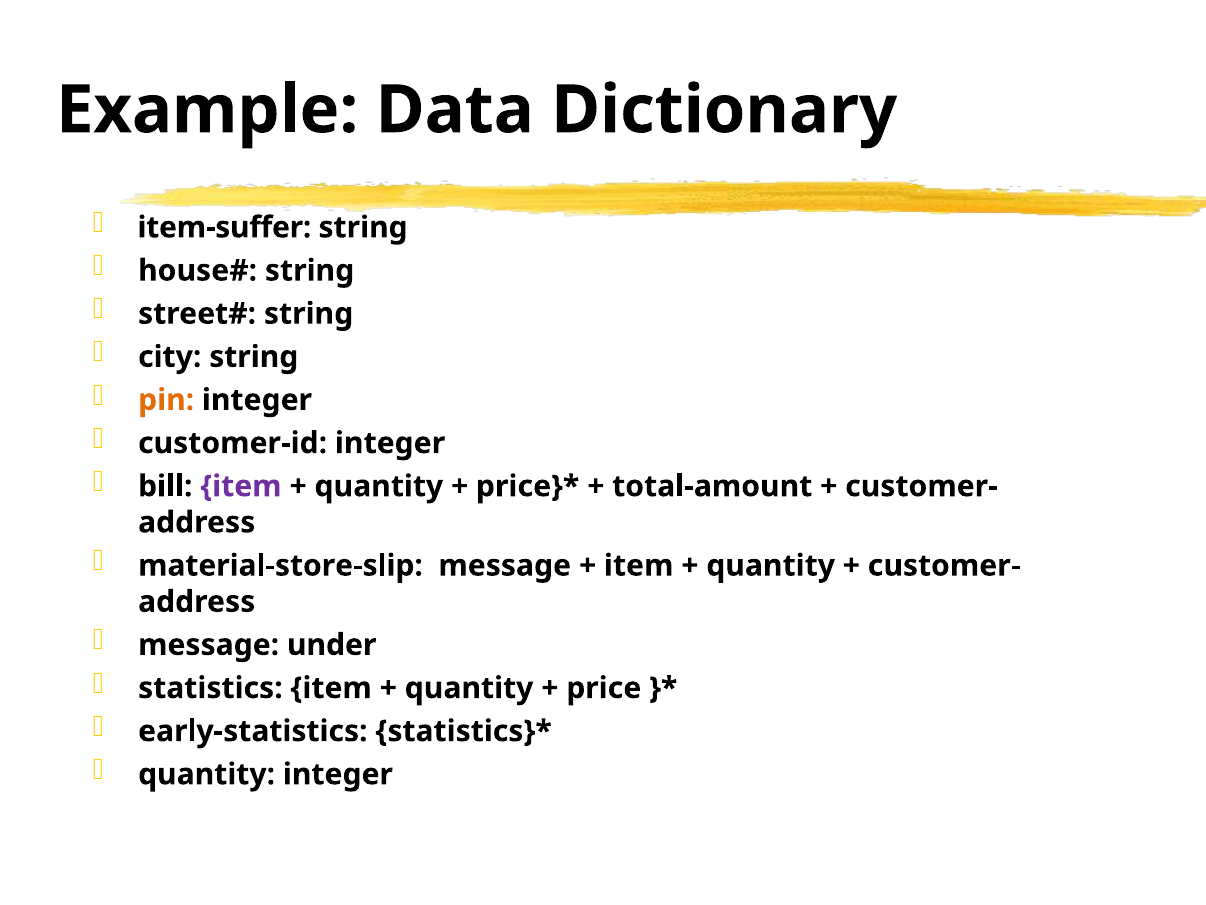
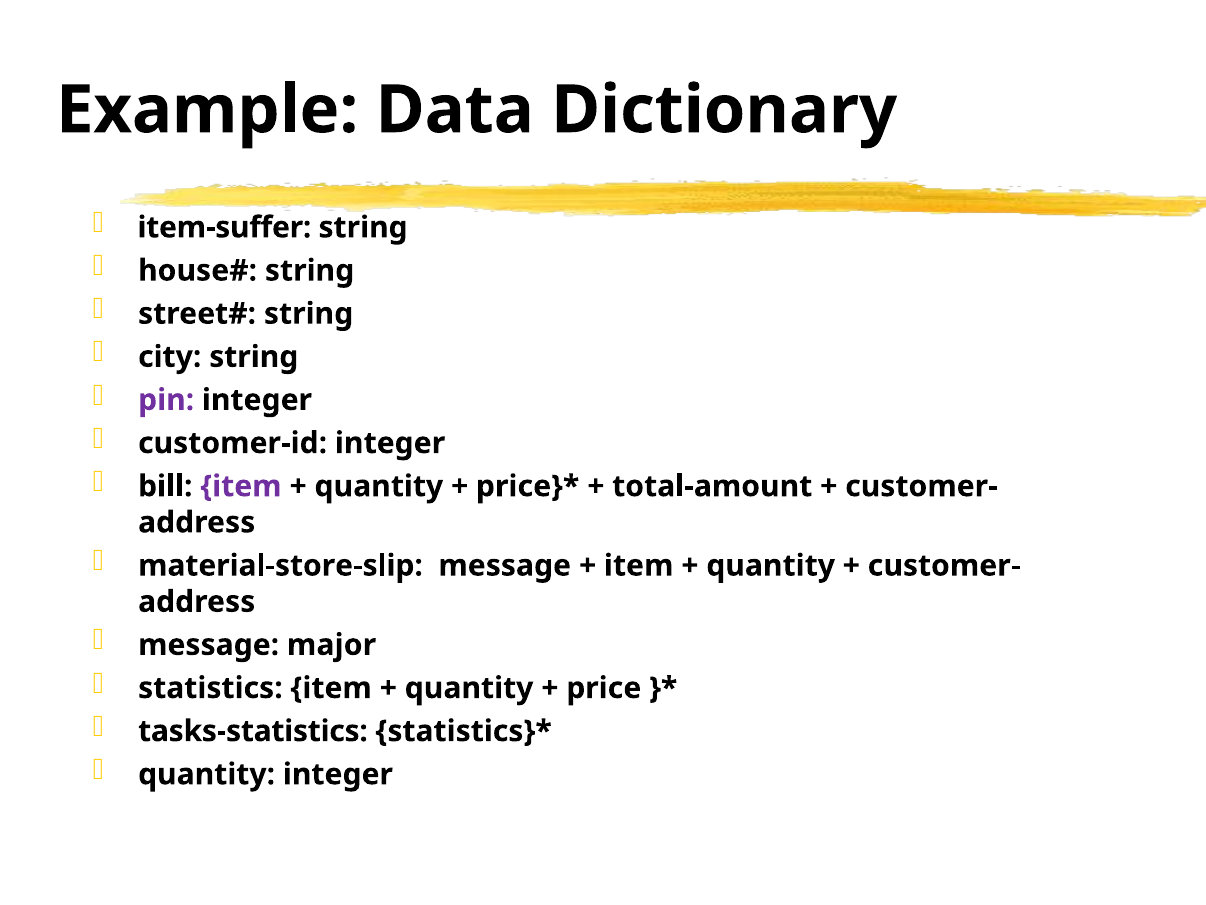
pin colour: orange -> purple (166, 400)
under: under -> major (332, 645)
early-statistics: early-statistics -> tasks-statistics (253, 731)
